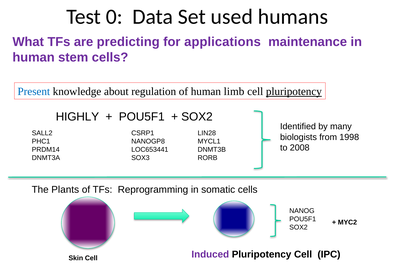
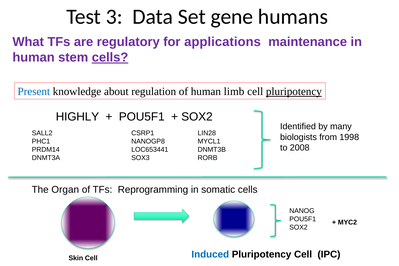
0: 0 -> 3 (114, 17)
used: used -> gene (232, 17)
predicting: predicting -> regulatory (128, 42)
cells underline: none -> present (110, 57)
Plants: Plants -> Organ (65, 189)
Induced colour: purple -> blue (210, 254)
